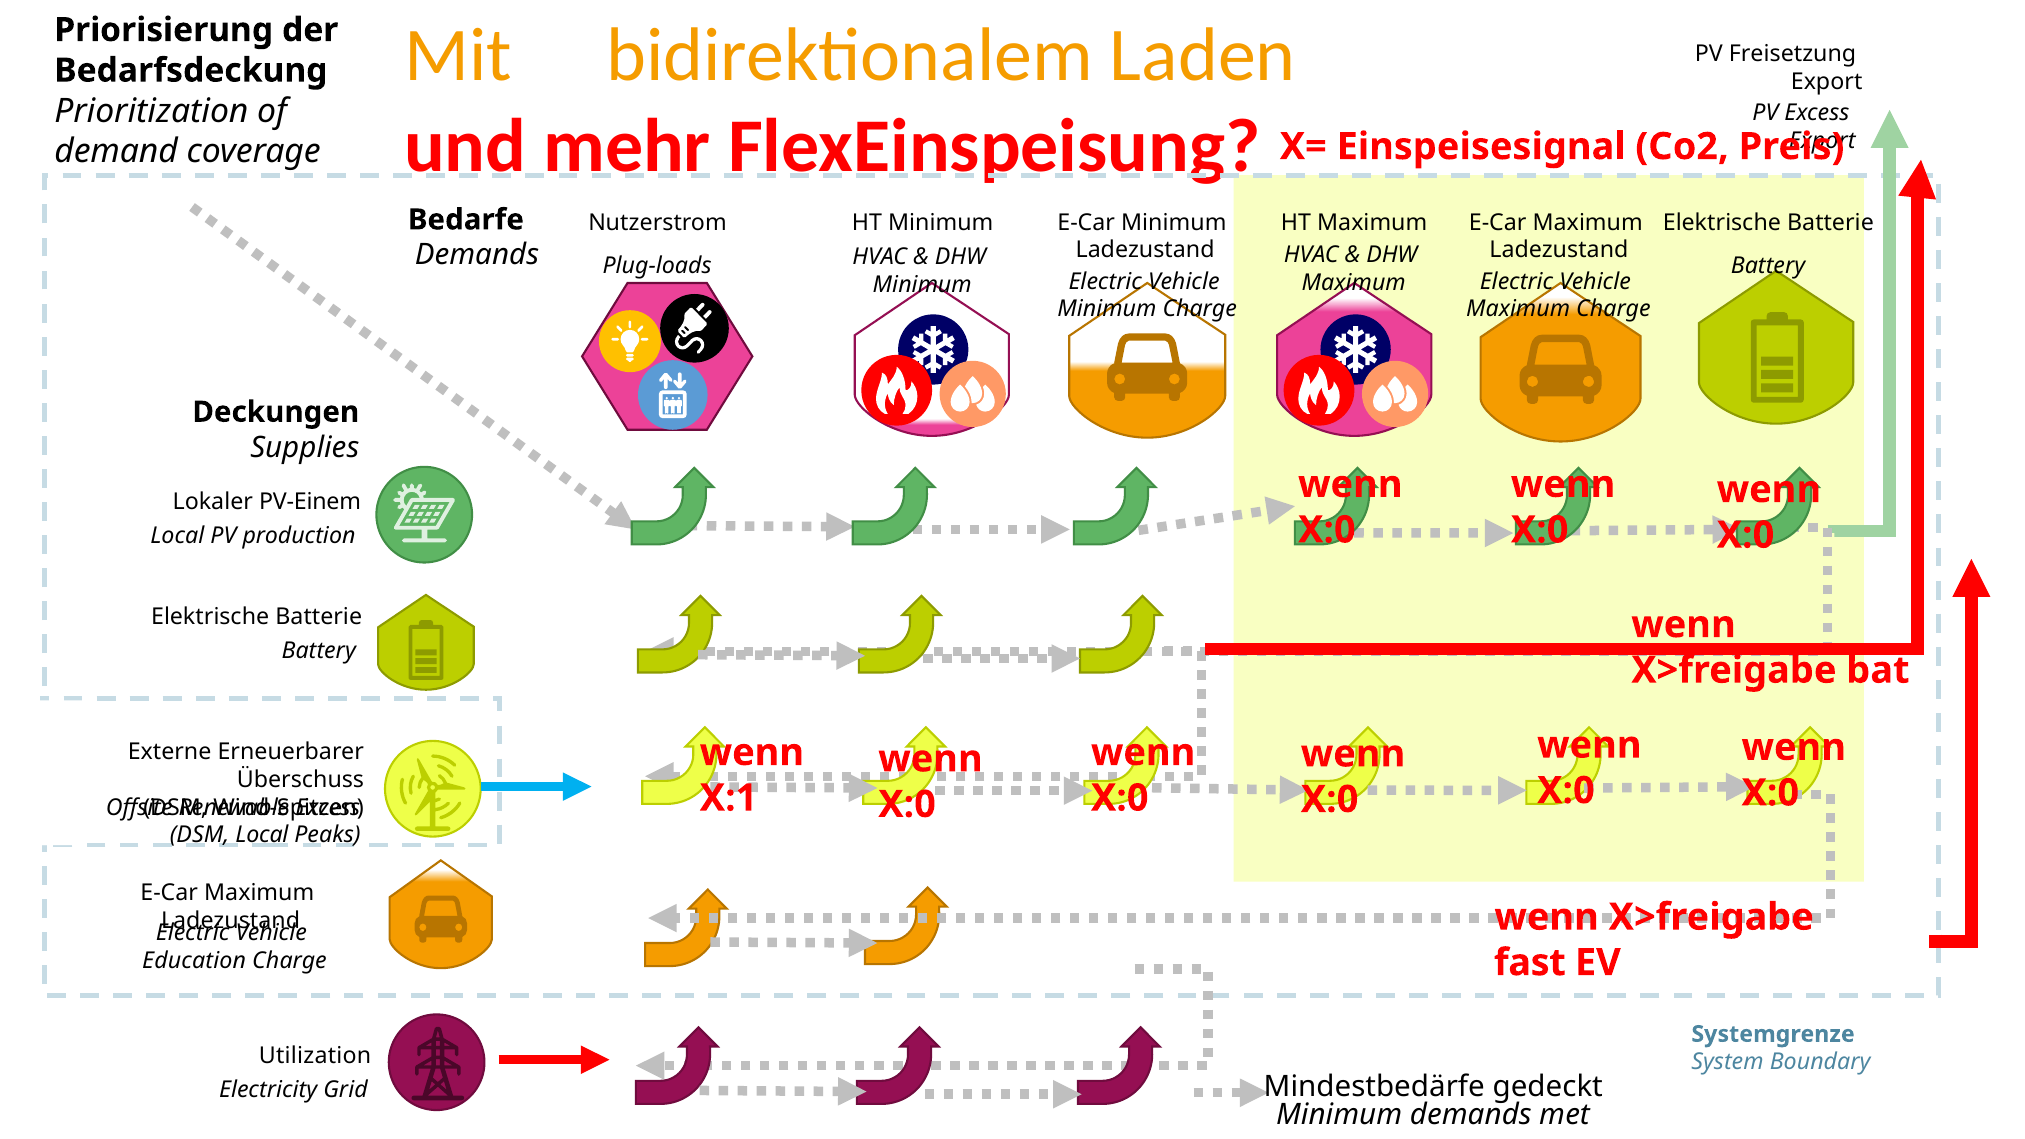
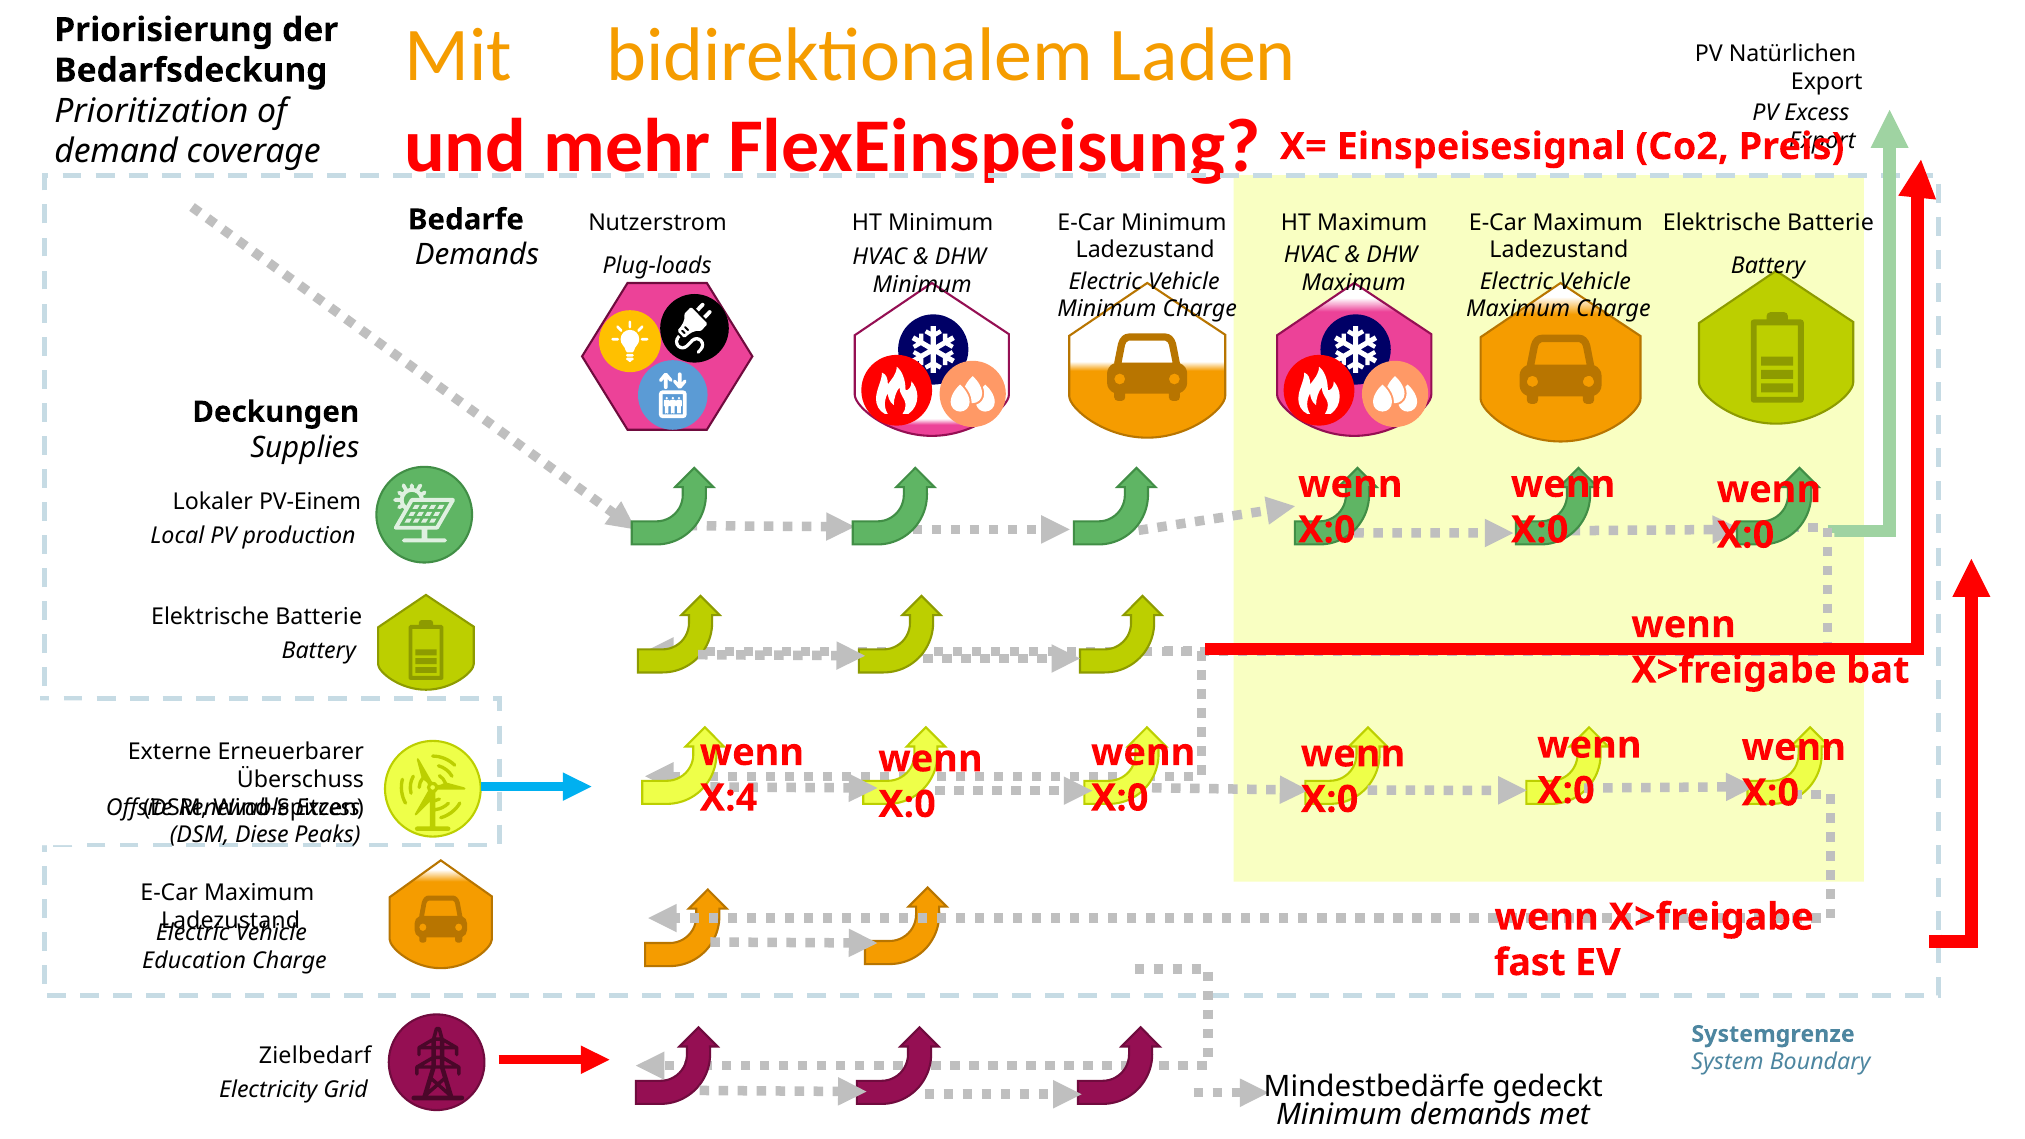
Freisetzung: Freisetzung -> Natürlichen (1793, 54)
X:1: X:1 -> X:4 (729, 798)
DSM Local: Local -> Diese (262, 835)
Utilization: Utilization -> Zielbedarf (315, 1055)
